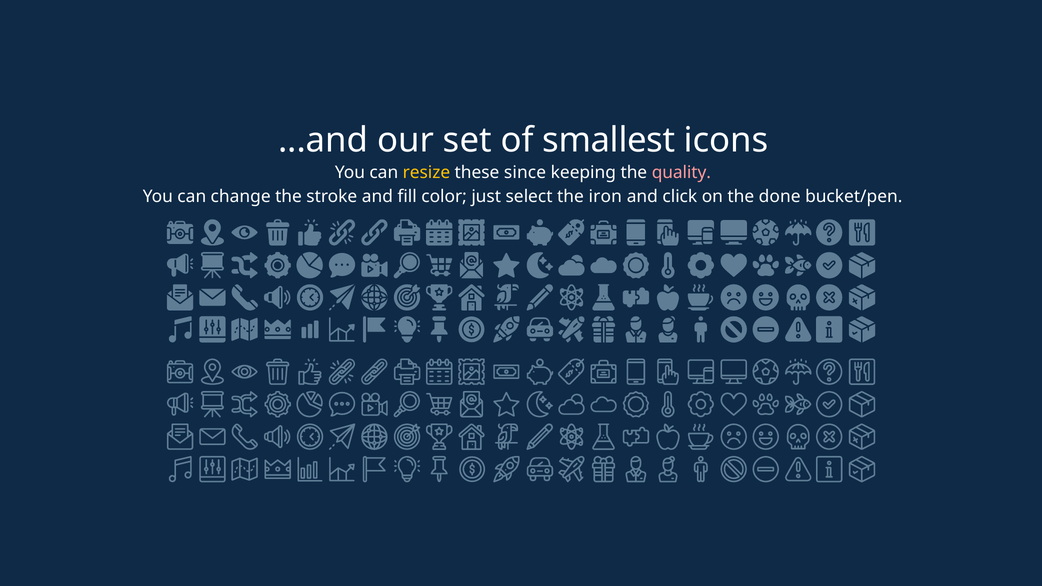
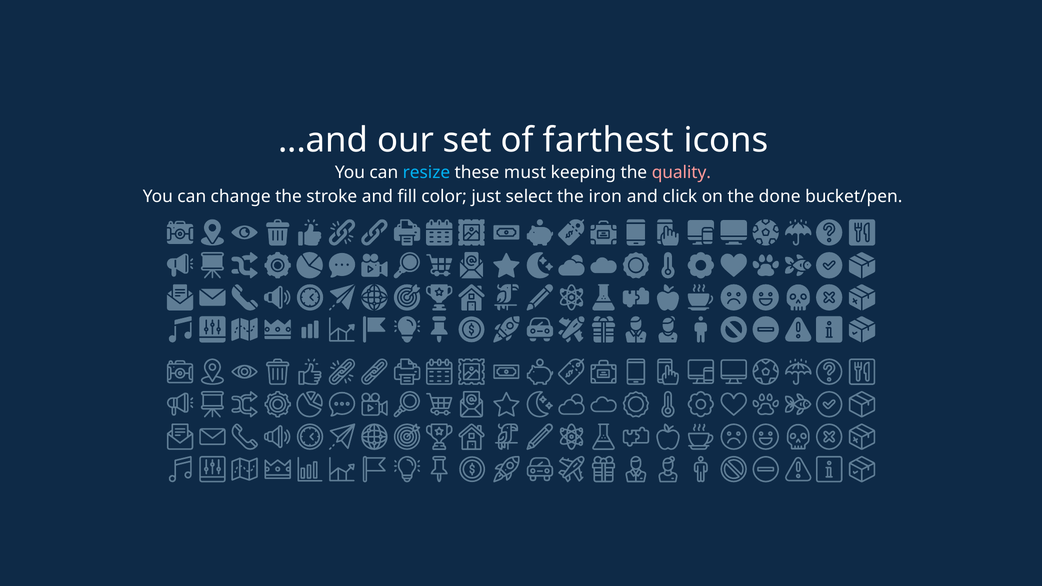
smallest: smallest -> farthest (608, 140)
resize colour: yellow -> light blue (426, 172)
since: since -> must (525, 172)
